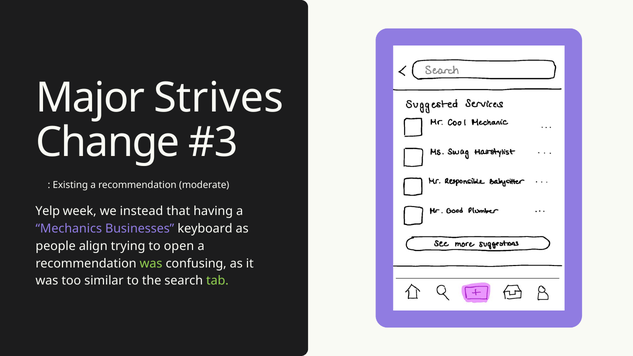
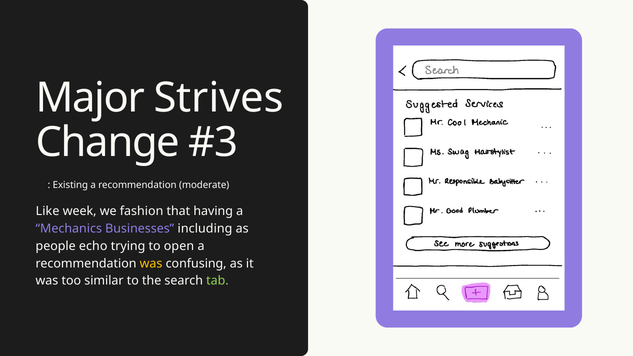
Yelp: Yelp -> Like (48, 211)
instead: instead -> fashion (142, 211)
keyboard: keyboard -> including (205, 229)
align: align -> echo (93, 246)
was colour: light green -> yellow (151, 263)
